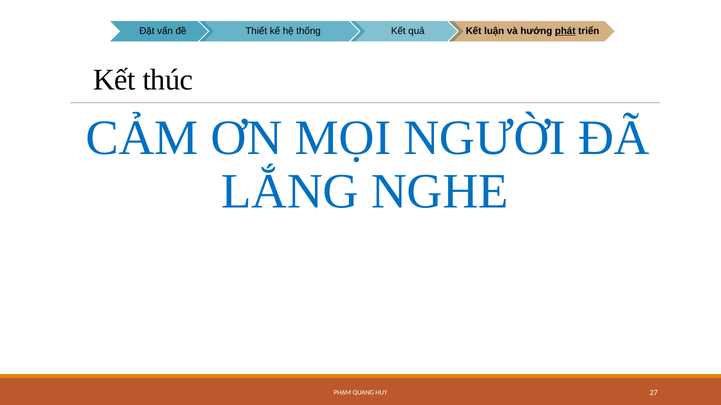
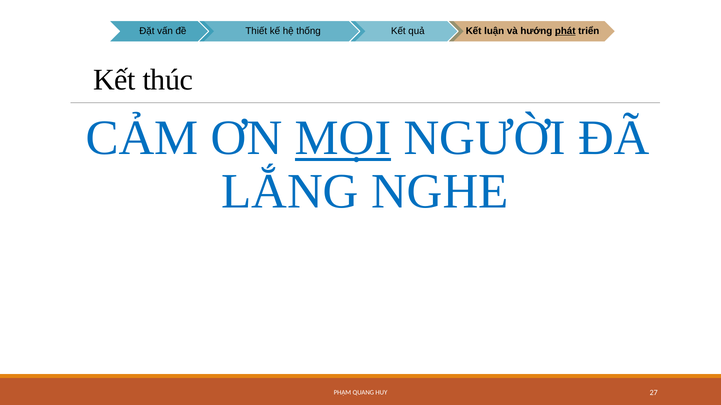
MỌI underline: none -> present (343, 138)
